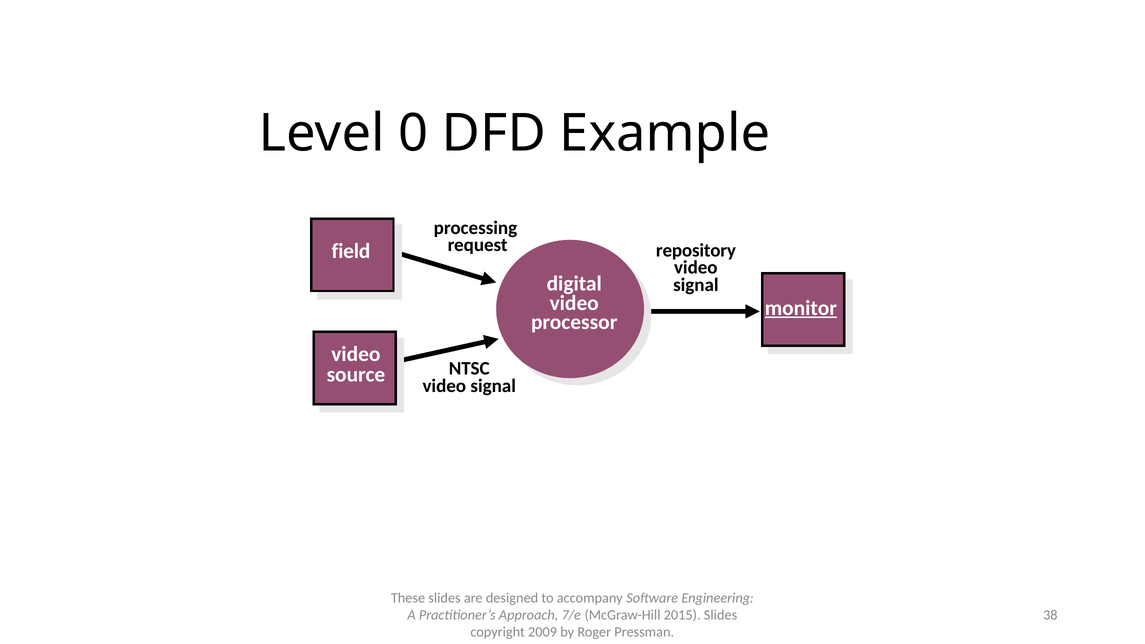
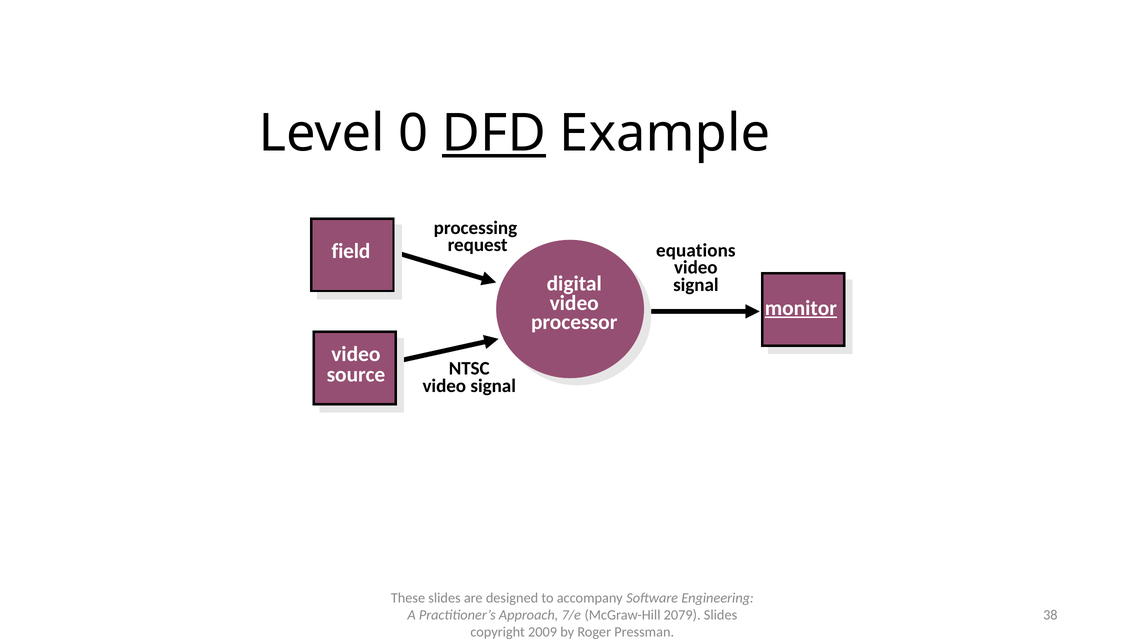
DFD underline: none -> present (494, 133)
repository: repository -> equations (696, 251)
2015: 2015 -> 2079 (682, 615)
